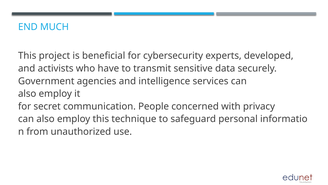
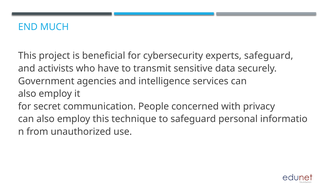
experts developed: developed -> safeguard (269, 56)
